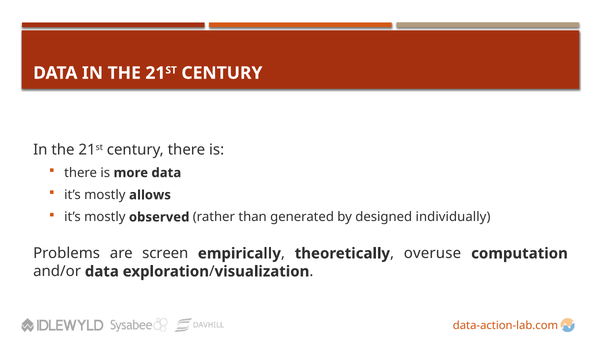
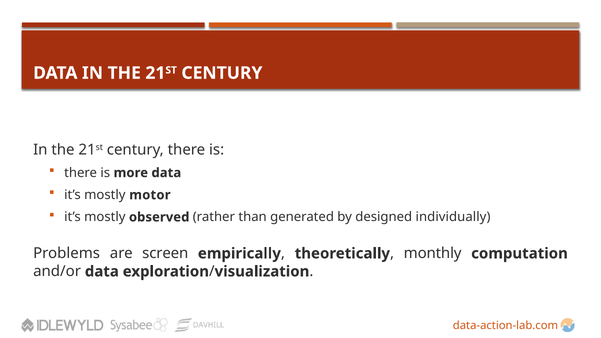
allows: allows -> motor (150, 195)
overuse: overuse -> monthly (433, 253)
